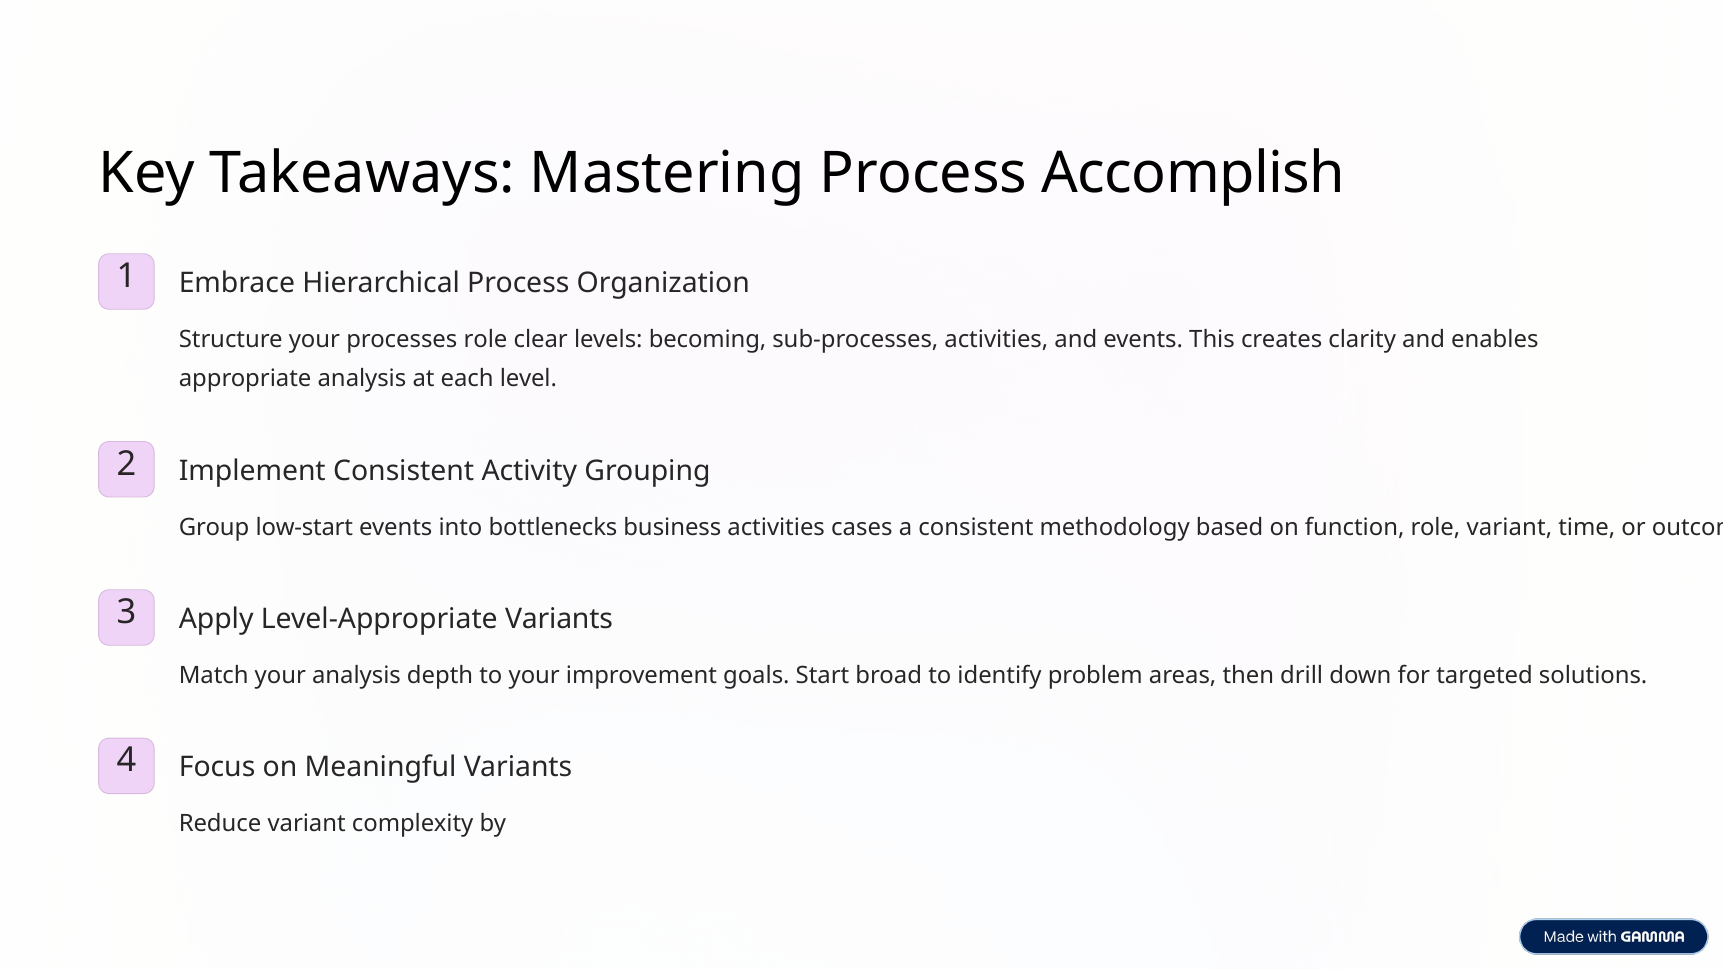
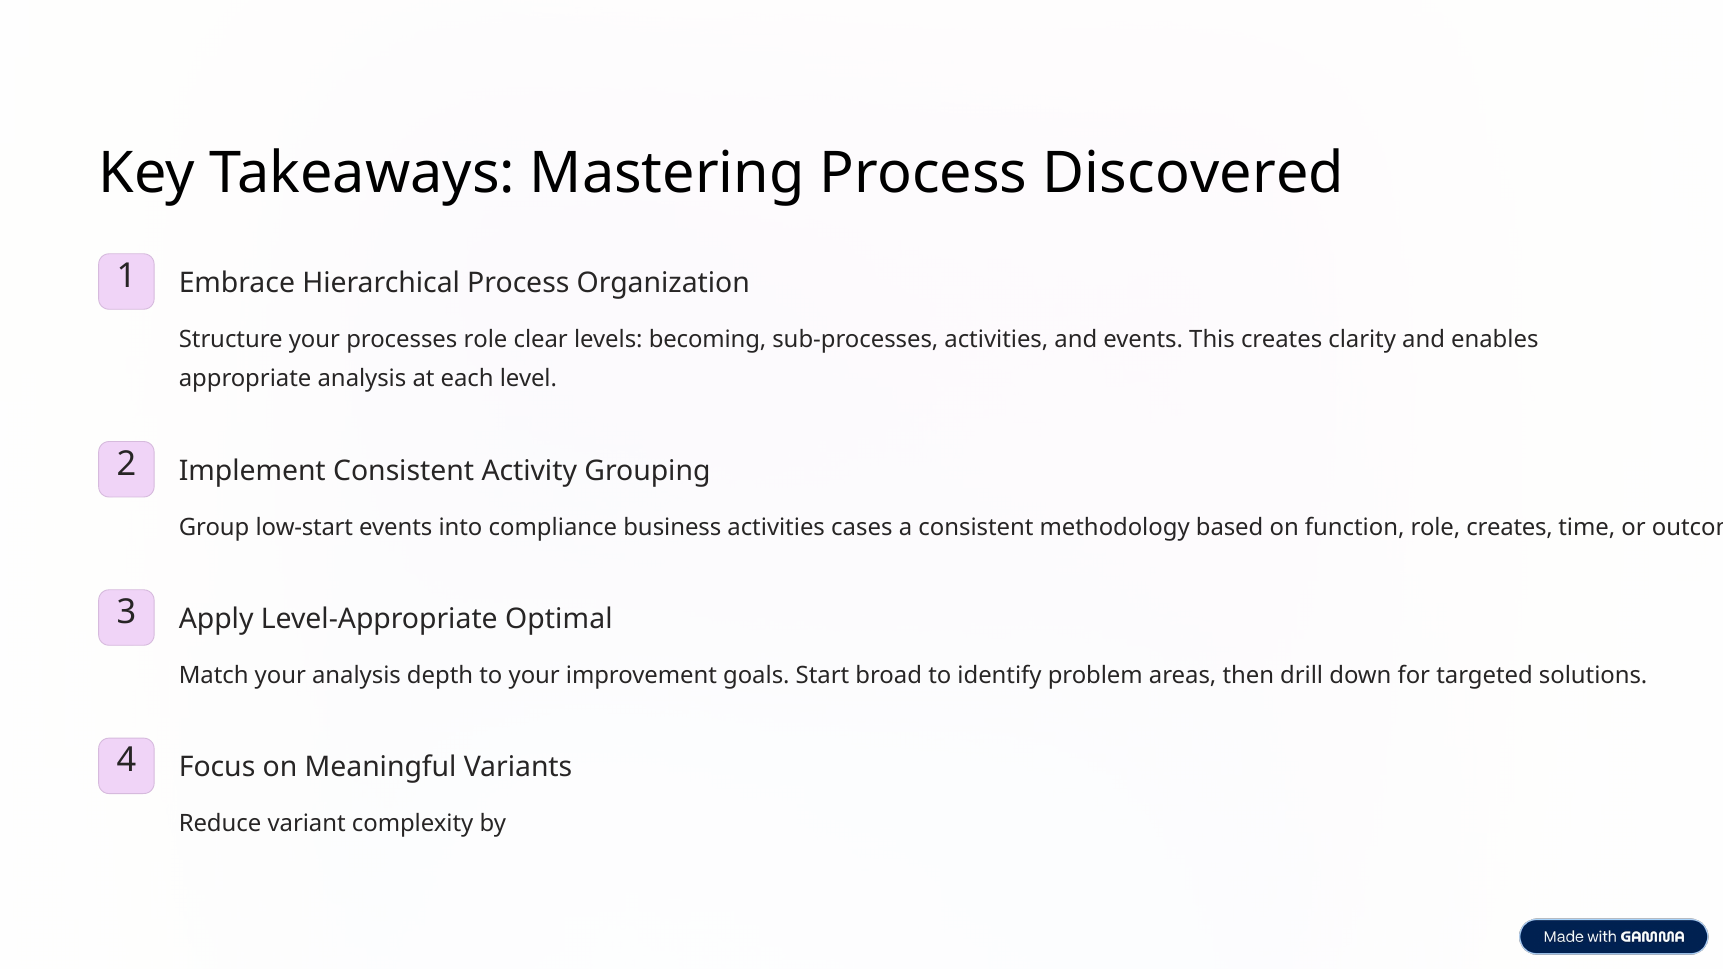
Accomplish: Accomplish -> Discovered (1193, 174)
bottlenecks: bottlenecks -> compliance (553, 527)
role variant: variant -> creates (1510, 527)
Level-Appropriate Variants: Variants -> Optimal (559, 619)
